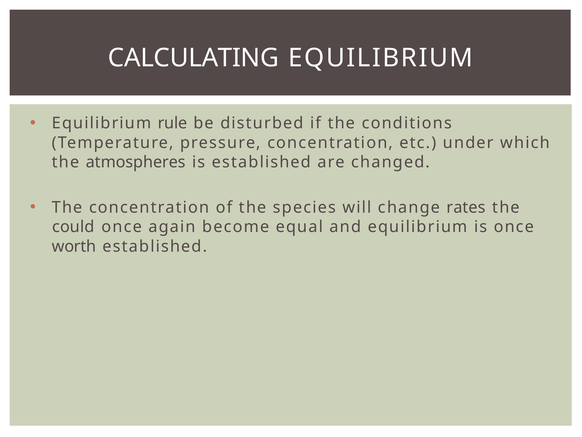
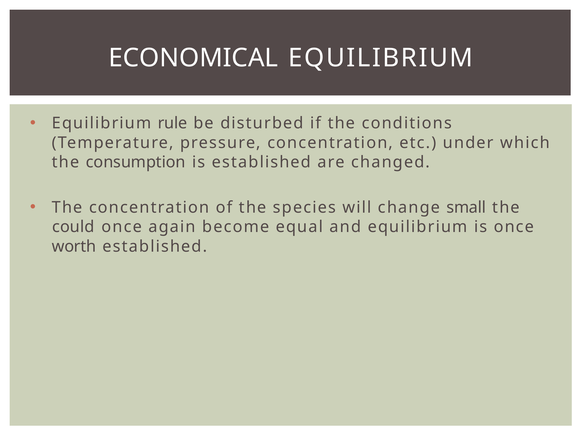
CALCULATING: CALCULATING -> ECONOMICAL (193, 58)
atmospheres: atmospheres -> consumption (136, 162)
rates: rates -> small (466, 207)
